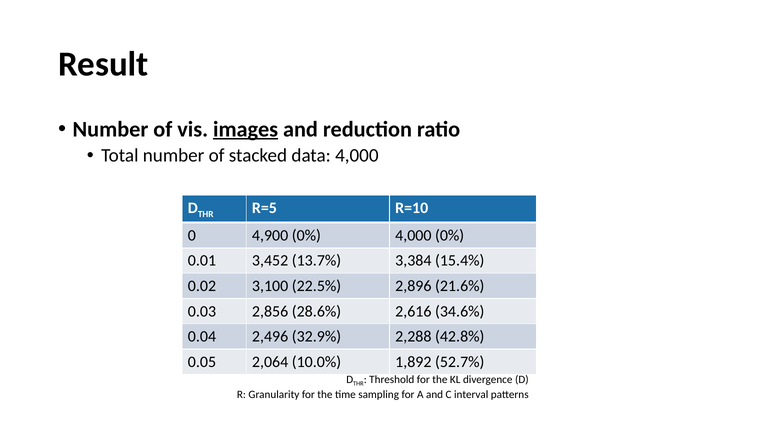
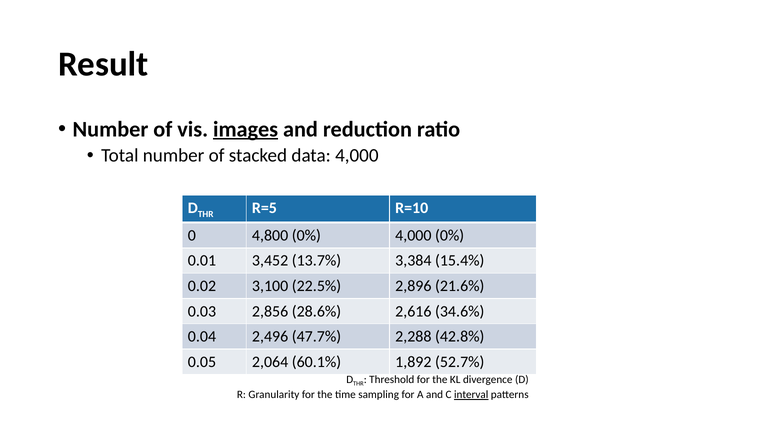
4,900: 4,900 -> 4,800 (270, 235)
32.9%: 32.9% -> 47.7% (316, 336)
10.0%: 10.0% -> 60.1% (316, 362)
interval underline: none -> present (471, 394)
